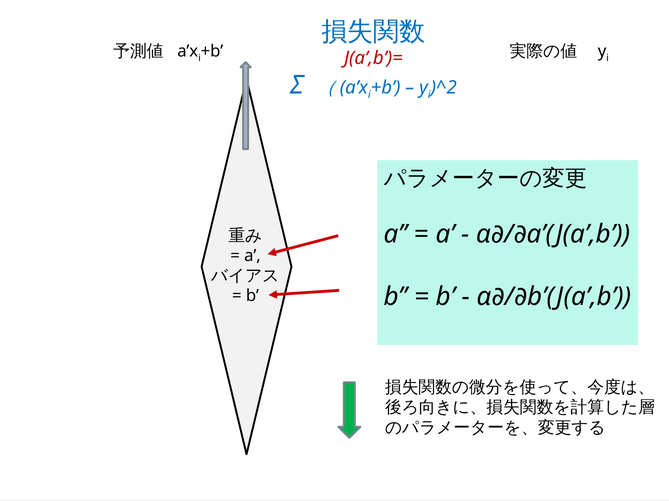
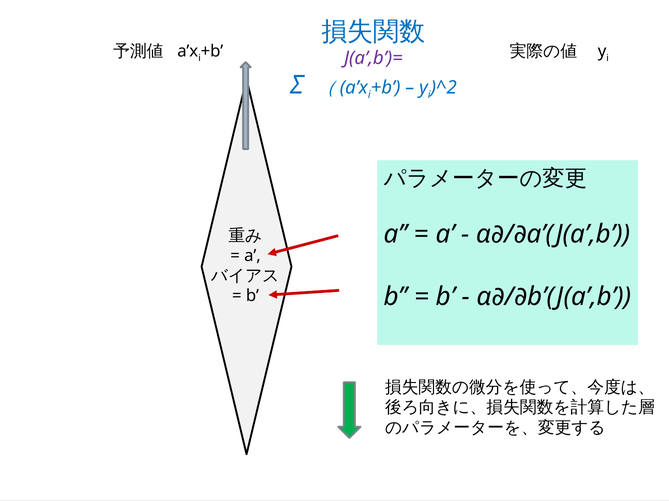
J(a’,b’)= colour: red -> purple (373, 58)
